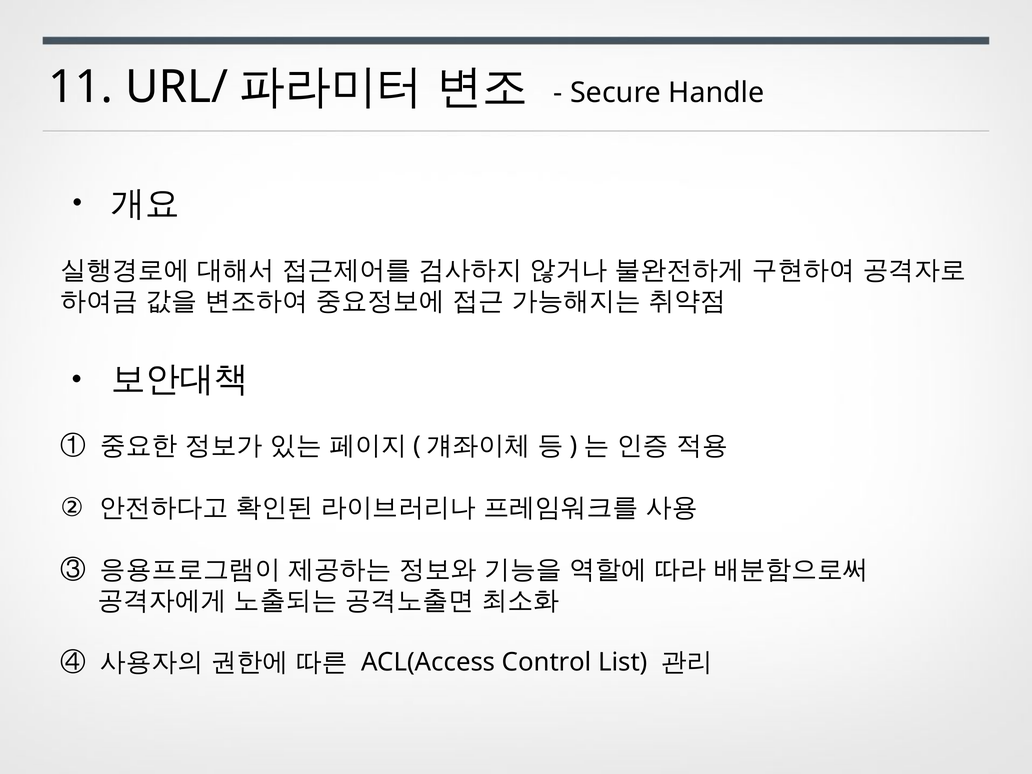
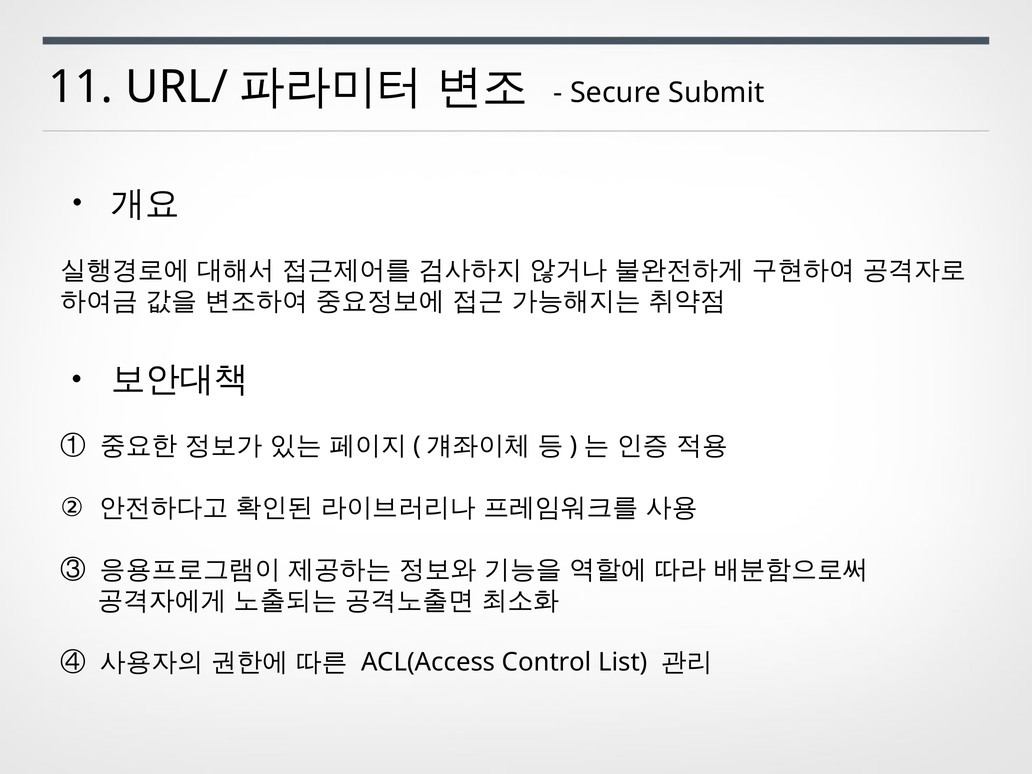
Handle: Handle -> Submit (716, 93)
